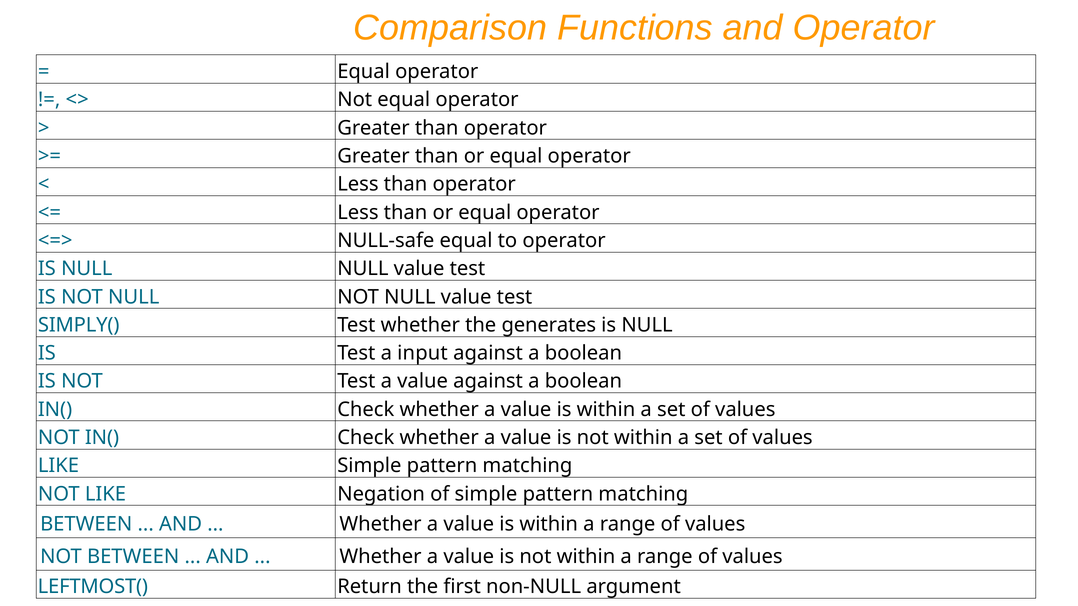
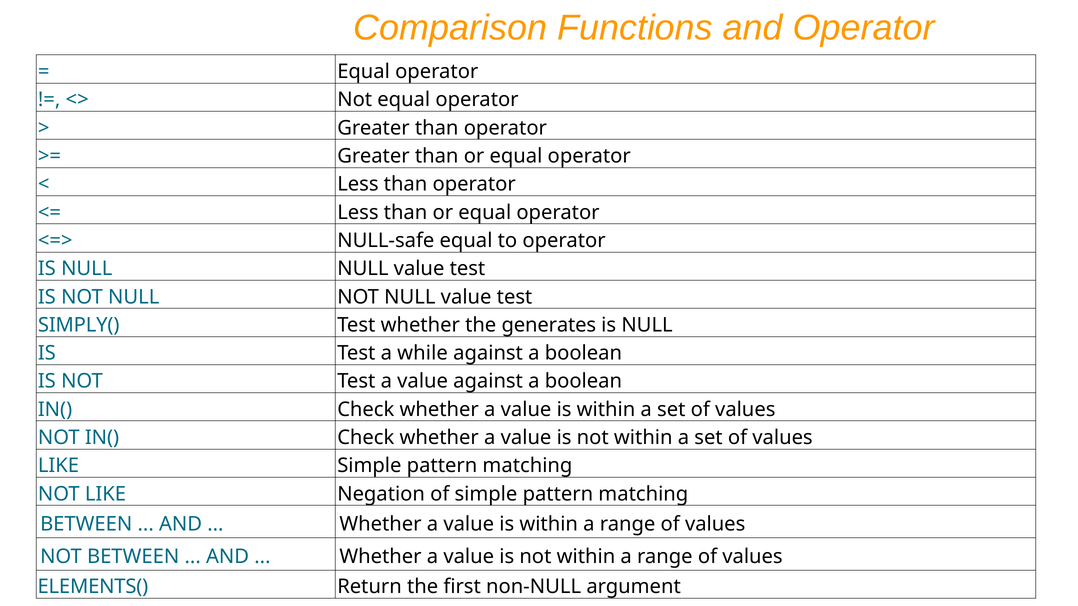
input: input -> while (423, 353)
LEFTMOST(: LEFTMOST( -> ELEMENTS( (93, 587)
